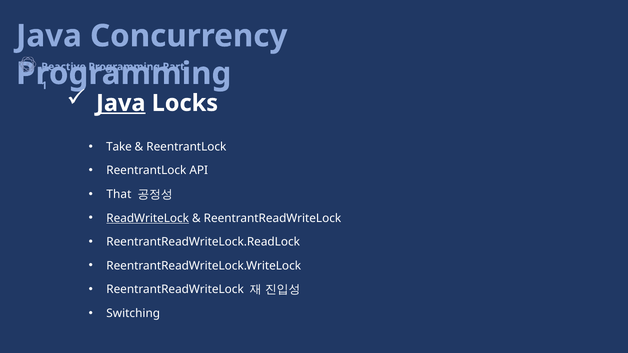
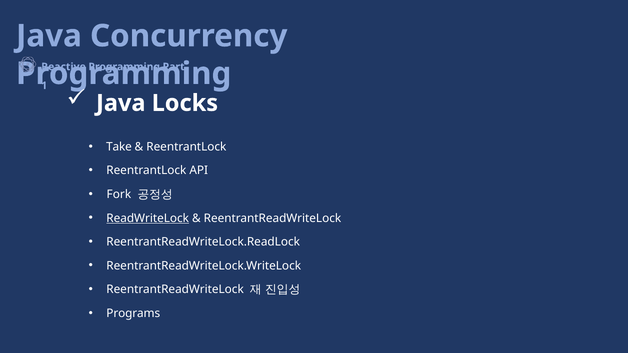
Java underline: present -> none (121, 103)
That: That -> Fork (119, 194)
Switching: Switching -> Programs (133, 314)
